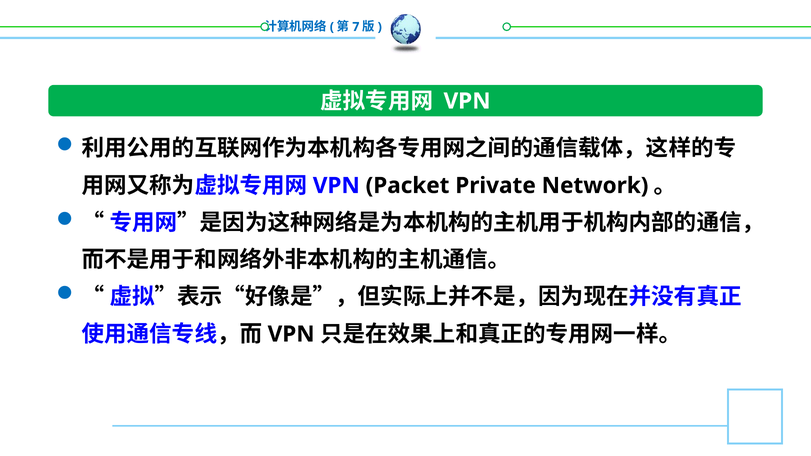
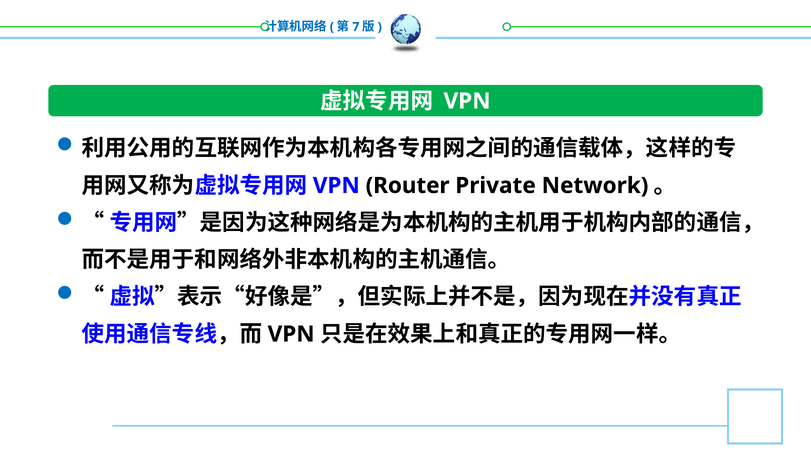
Packet: Packet -> Router (408, 186)
